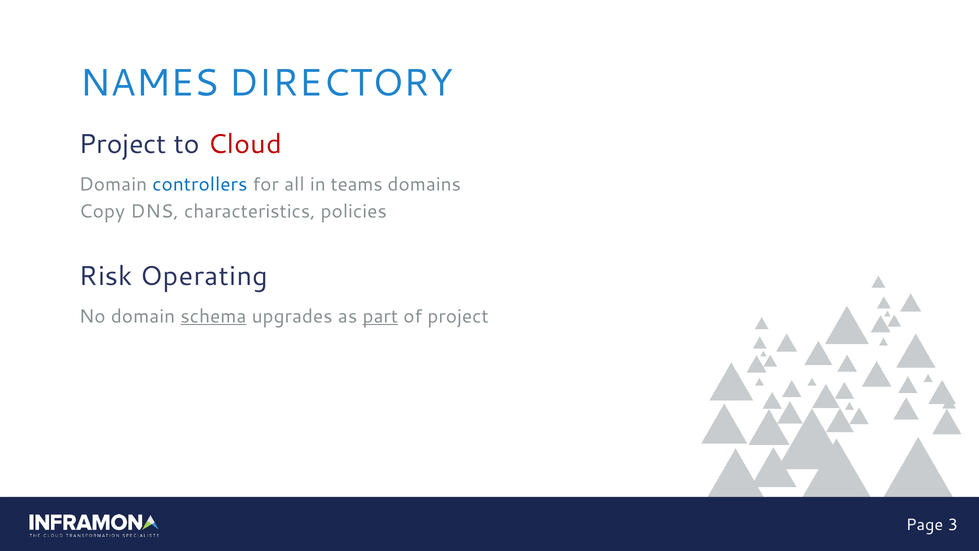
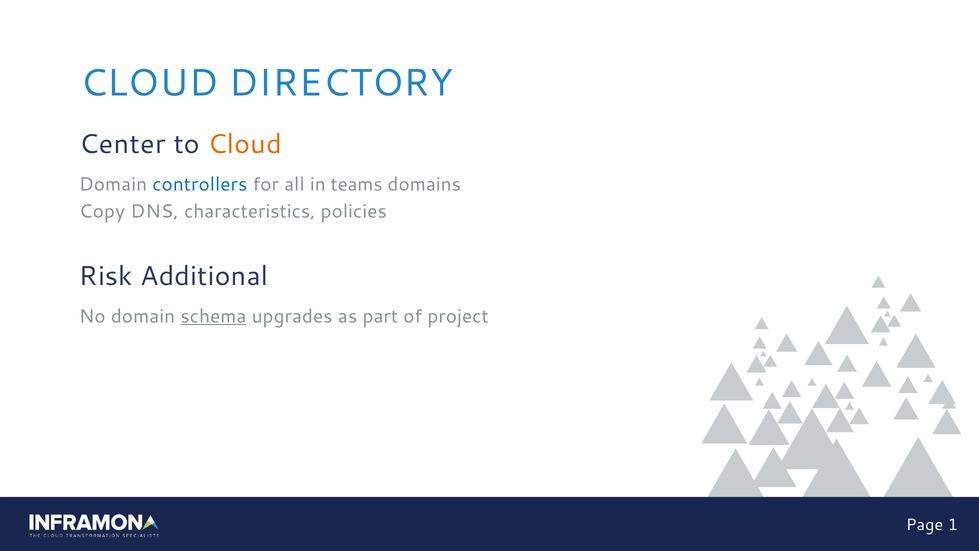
NAMES: NAMES -> CLOUD (149, 83)
Project: Project -> Center (122, 144)
Cloud colour: red -> orange (245, 144)
Operating: Operating -> Additional (204, 276)
part underline: present -> none (380, 316)
3: 3 -> 1 (953, 524)
